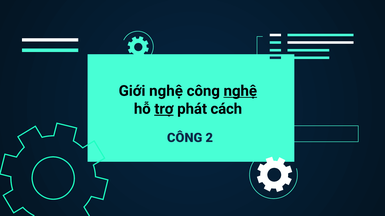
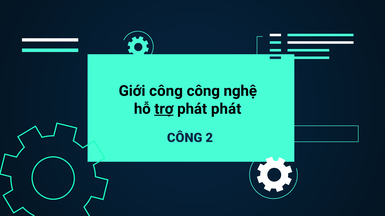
Giới nghệ: nghệ -> công (166, 91)
nghệ underline: present -> none (240, 91)
phát cách: cách -> phát (226, 109)
